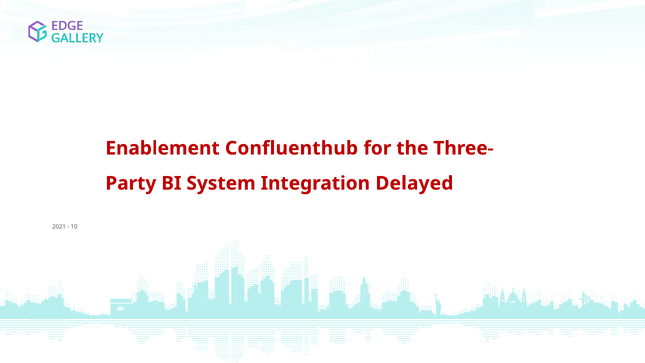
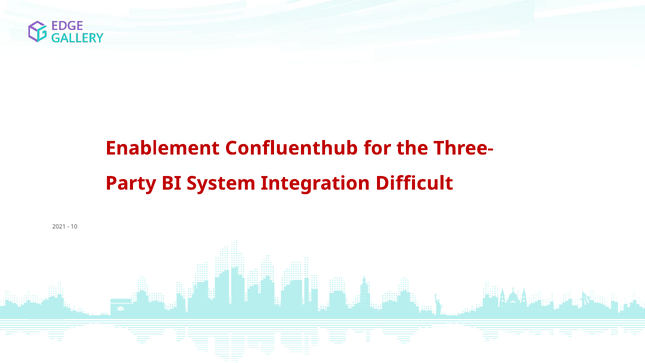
Delayed: Delayed -> Difficult (414, 183)
